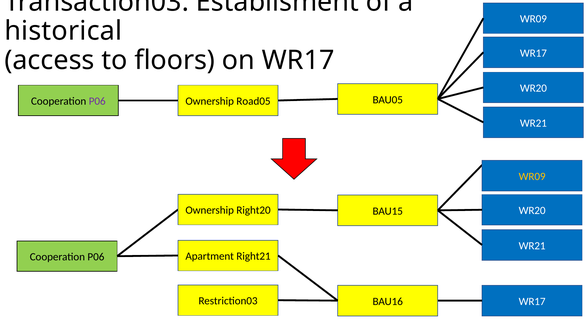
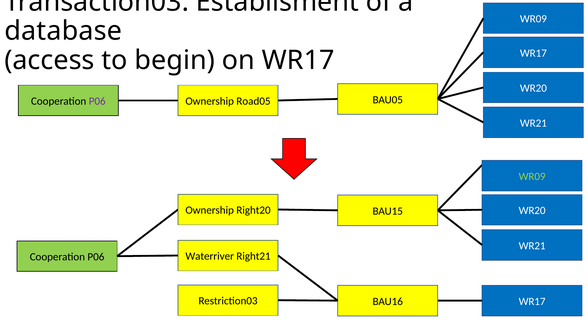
historical: historical -> database (63, 31)
floors: floors -> begin (175, 60)
WR09 colour: yellow -> light green (532, 176)
Apartment: Apartment -> Waterriver (210, 256)
